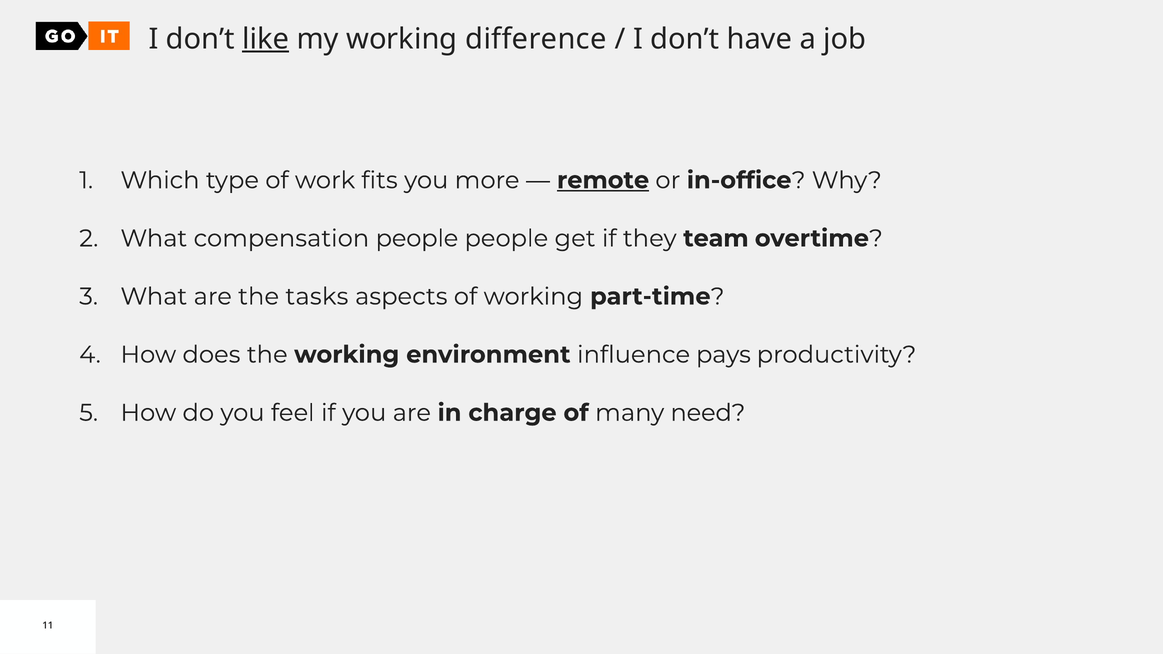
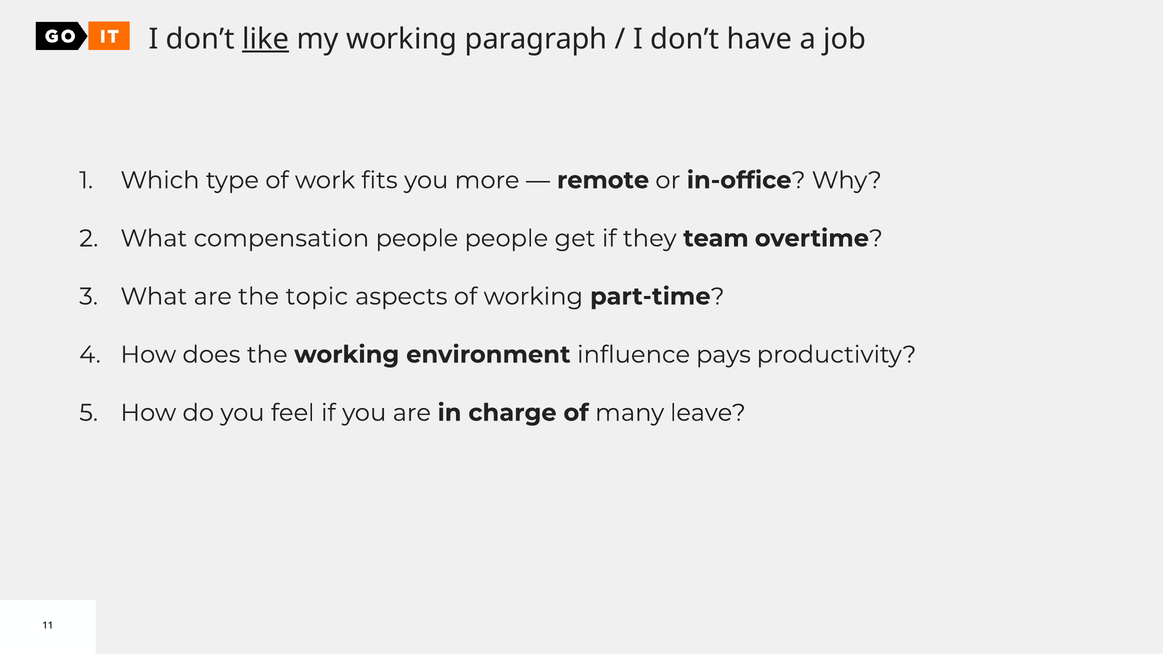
difference: difference -> paragraph (536, 39)
remote underline: present -> none (603, 180)
tasks: tasks -> topic (317, 297)
need: need -> leave (708, 413)
